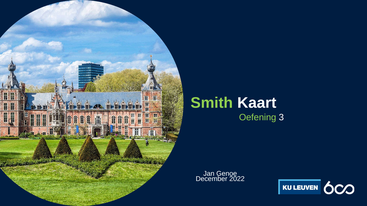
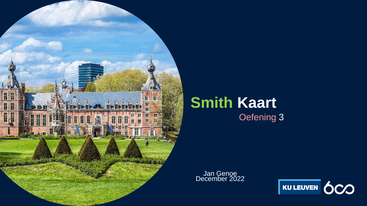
Oefening colour: light green -> pink (258, 118)
